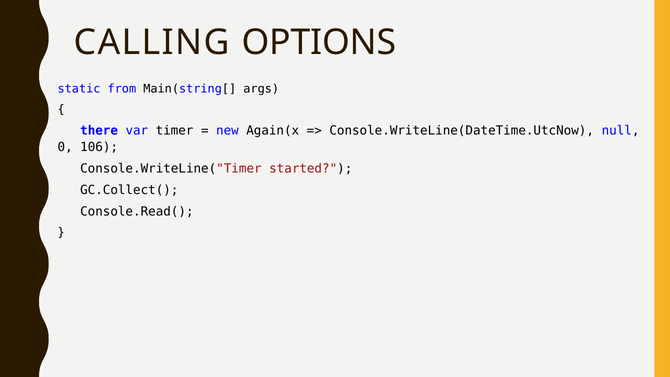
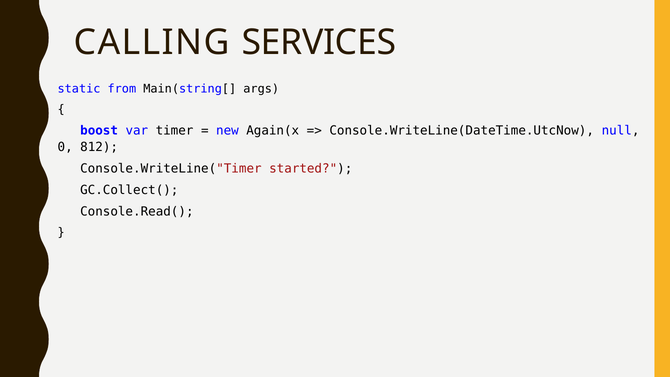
OPTIONS: OPTIONS -> SERVICES (319, 43)
there: there -> boost (99, 130)
106: 106 -> 812 (99, 147)
